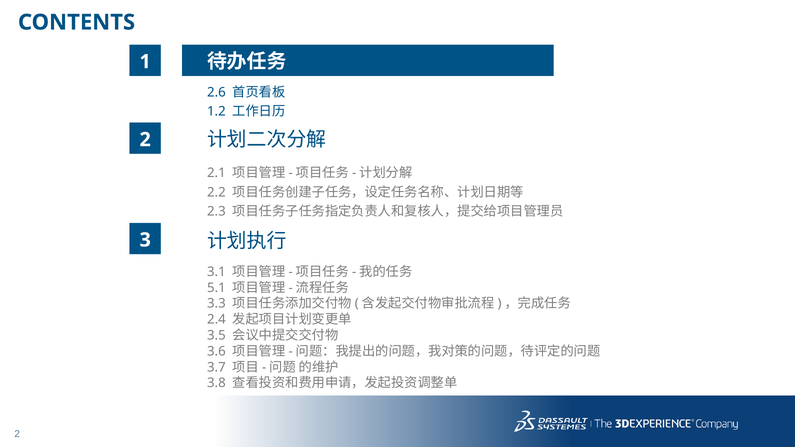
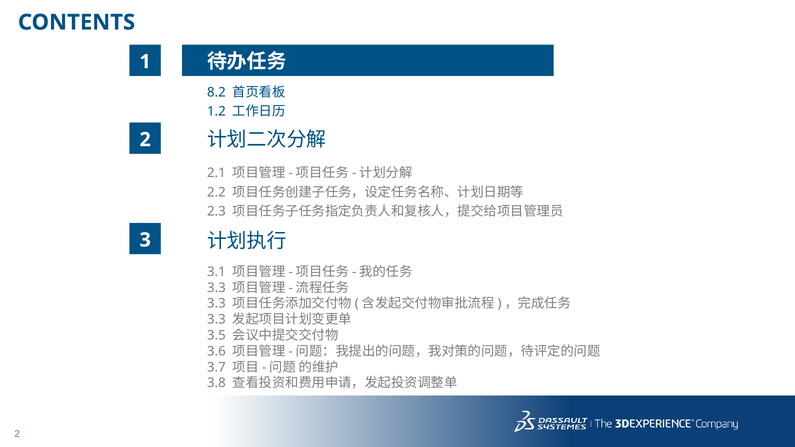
2.6: 2.6 -> 8.2 (216, 92)
5.1: 5.1 -> 3.3 (216, 288)
2.4: 2.4 -> 3.3 (216, 320)
